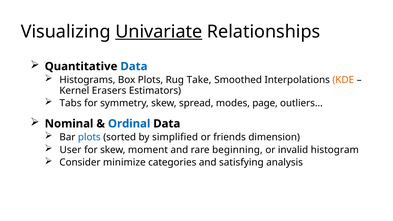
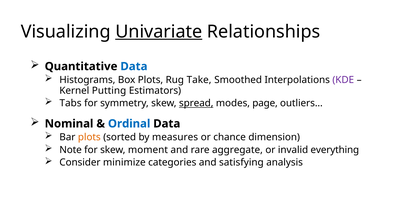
KDE colour: orange -> purple (343, 80)
Erasers: Erasers -> Putting (109, 91)
spread underline: none -> present (196, 103)
plots colour: blue -> orange (89, 137)
simplified: simplified -> measures (175, 137)
friends: friends -> chance (230, 137)
User: User -> Note (71, 150)
beginning: beginning -> aggregate (237, 150)
histogram: histogram -> everything (335, 150)
